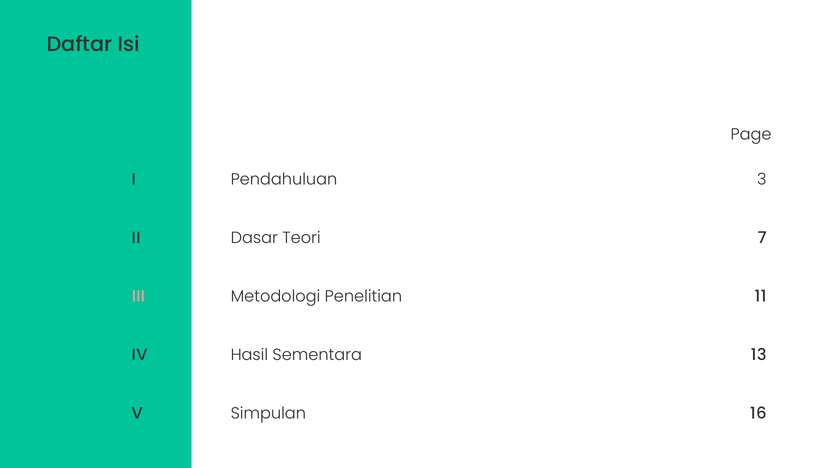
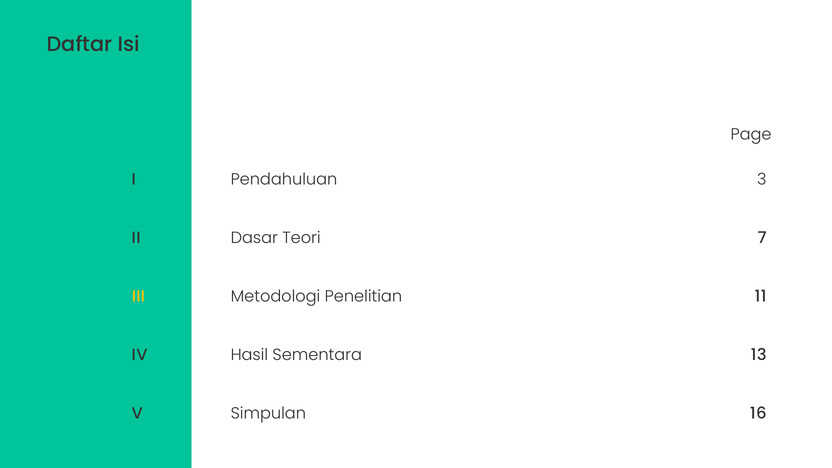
III colour: pink -> yellow (138, 296)
